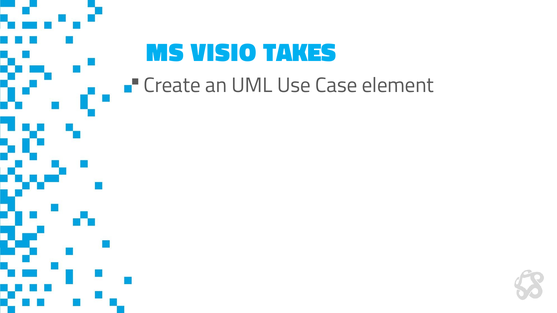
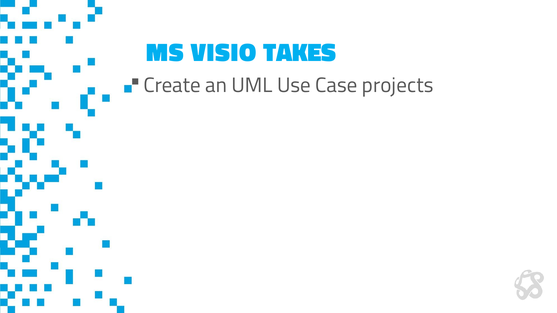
element: element -> projects (398, 85)
